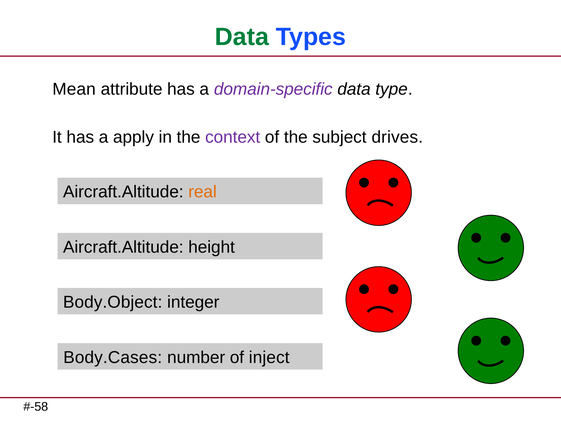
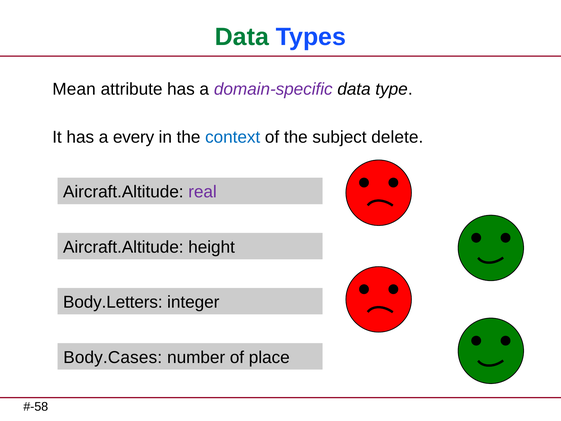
apply: apply -> every (134, 137)
context colour: purple -> blue (233, 137)
drives: drives -> delete (397, 137)
real colour: orange -> purple (203, 192)
Body.Object: Body.Object -> Body.Letters (113, 302)
inject: inject -> place (269, 357)
